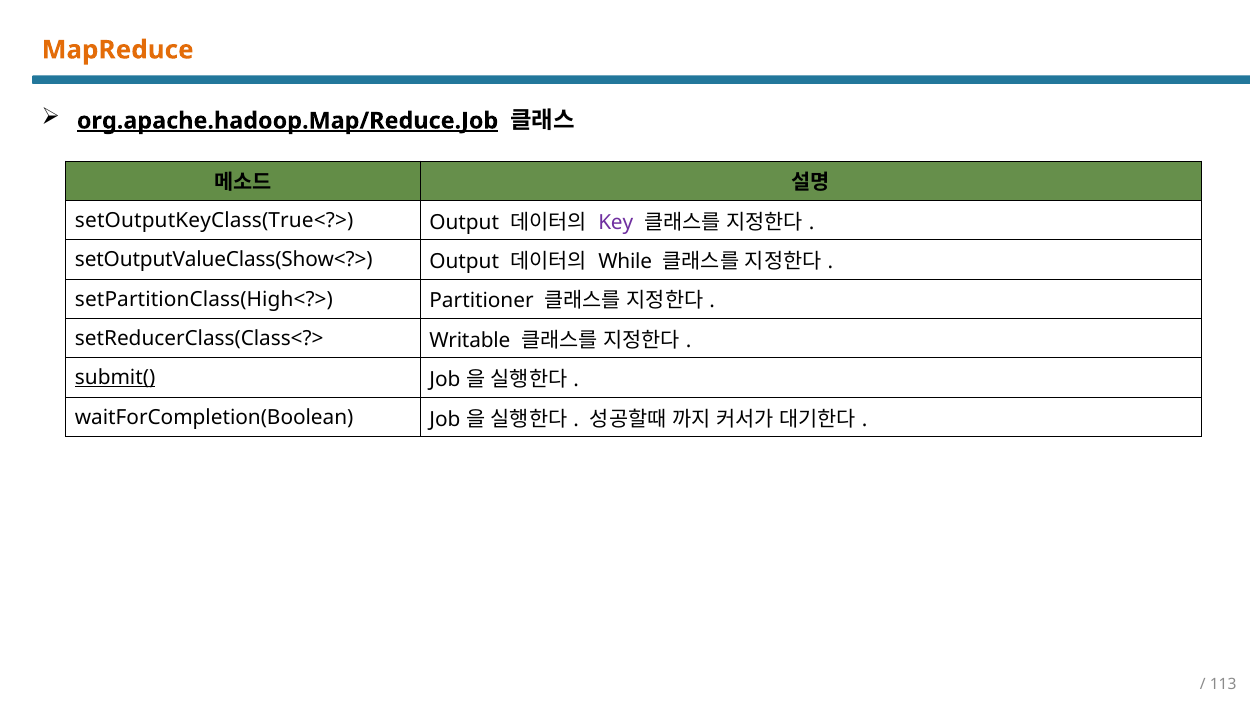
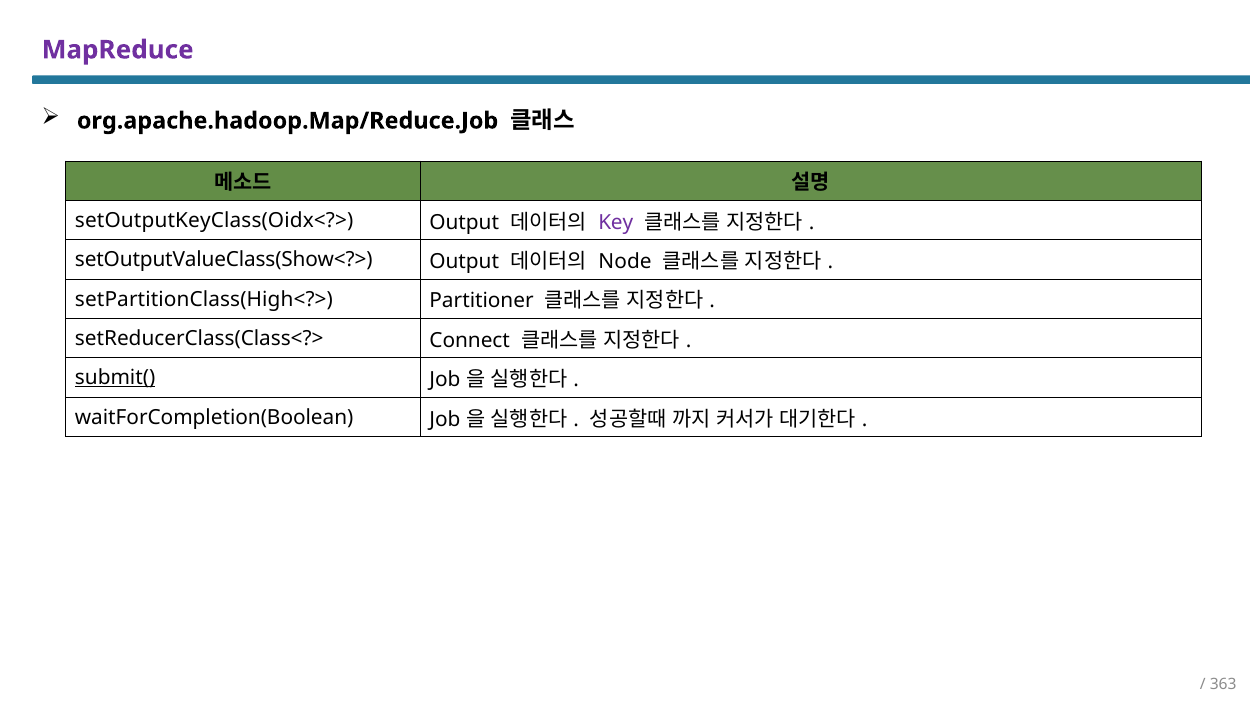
MapReduce colour: orange -> purple (118, 50)
org.apache.hadoop.Map/Reduce.Job underline: present -> none (288, 121)
setOutputKeyClass(True<?>: setOutputKeyClass(True<?> -> setOutputKeyClass(Oidx<?> (214, 221)
While: While -> Node (625, 262)
Writable: Writable -> Connect (470, 341)
113: 113 -> 363 (1223, 685)
